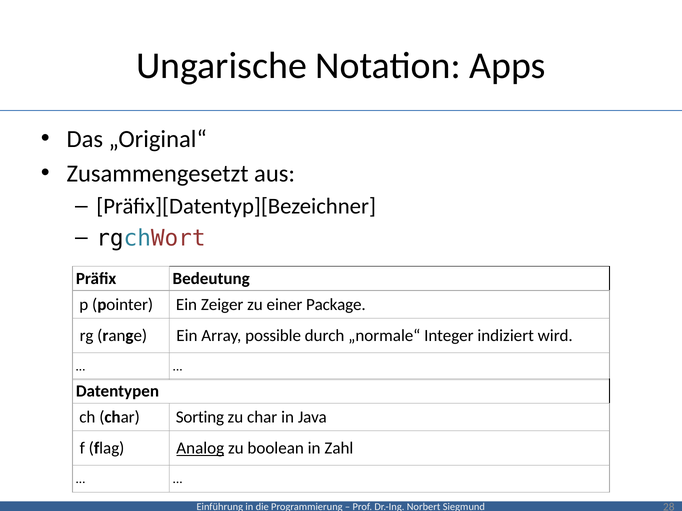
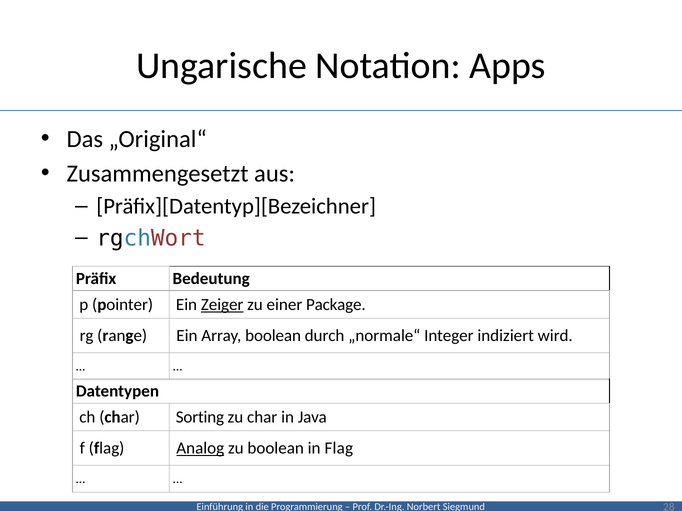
Zeiger underline: none -> present (222, 305)
Array possible: possible -> boolean (273, 336)
in Zahl: Zahl -> Flag (339, 449)
